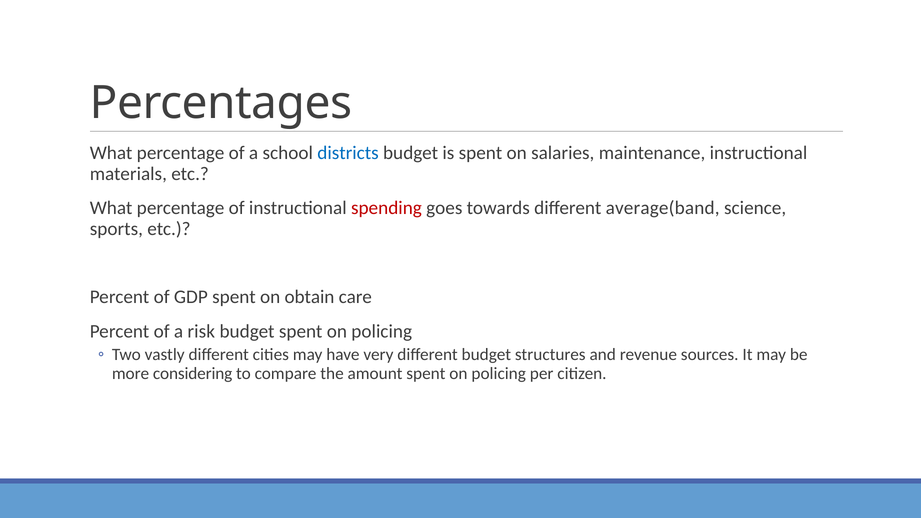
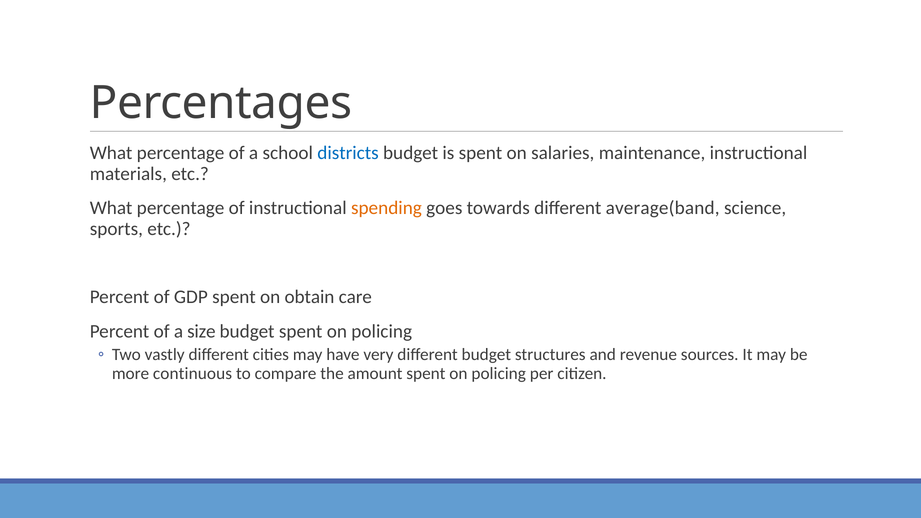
spending colour: red -> orange (386, 208)
risk: risk -> size (201, 331)
considering: considering -> continuous (193, 373)
